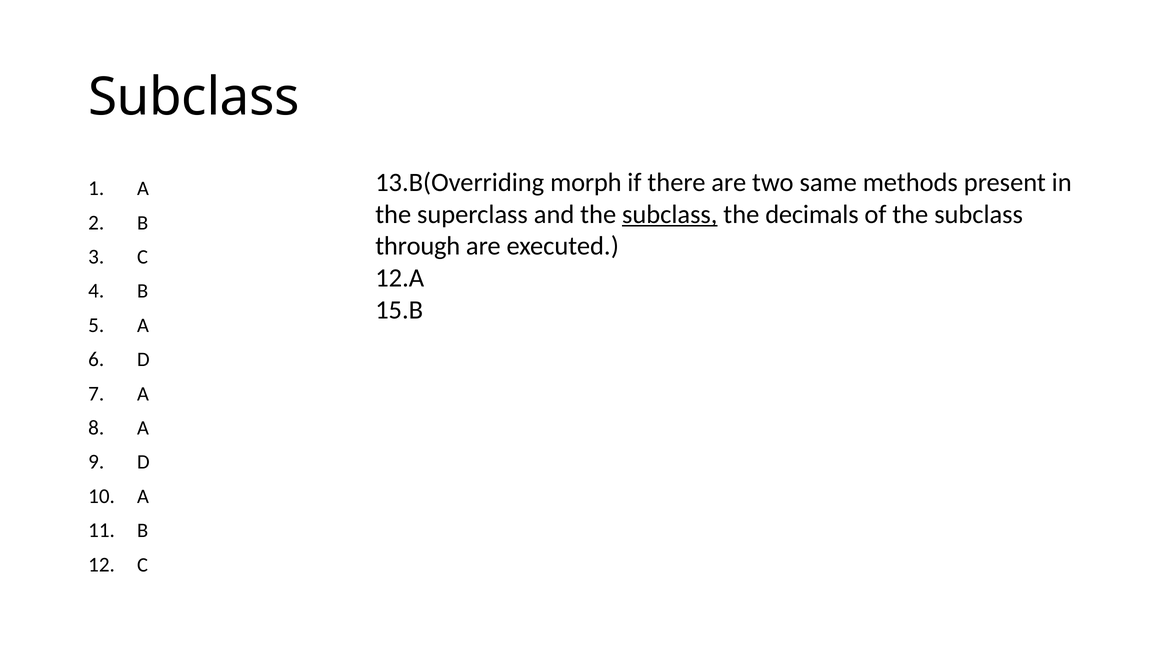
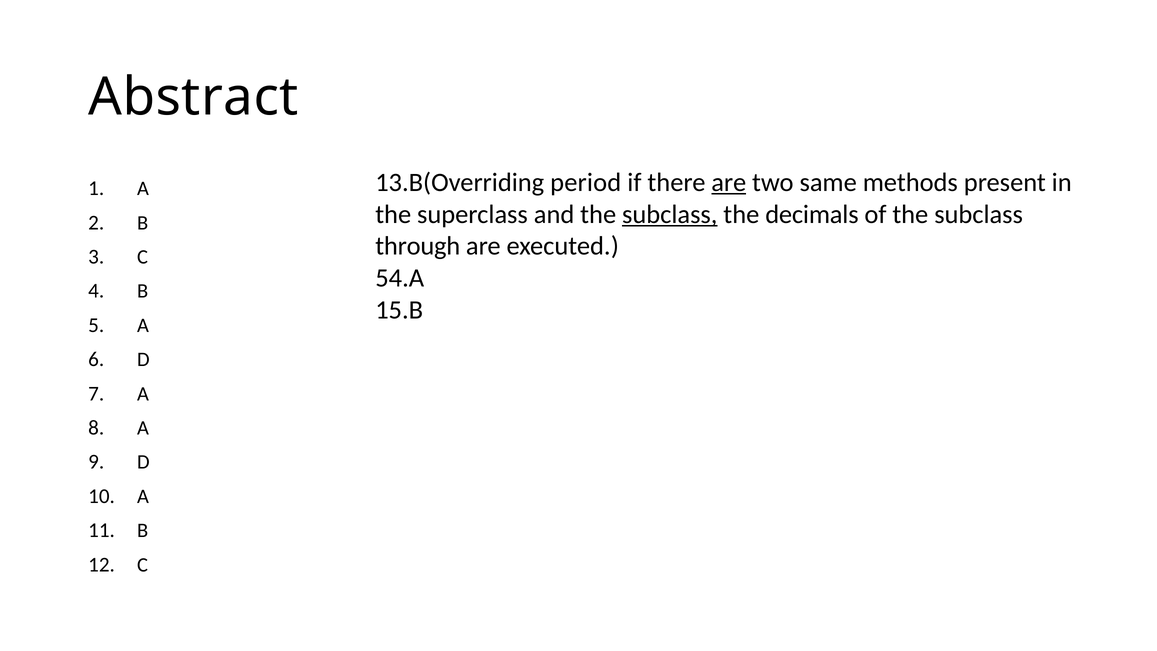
Subclass: Subclass -> Abstract (193, 97)
morph: morph -> period (586, 182)
are underline: none -> present (729, 182)
12.A: 12.A -> 54.A (400, 278)
